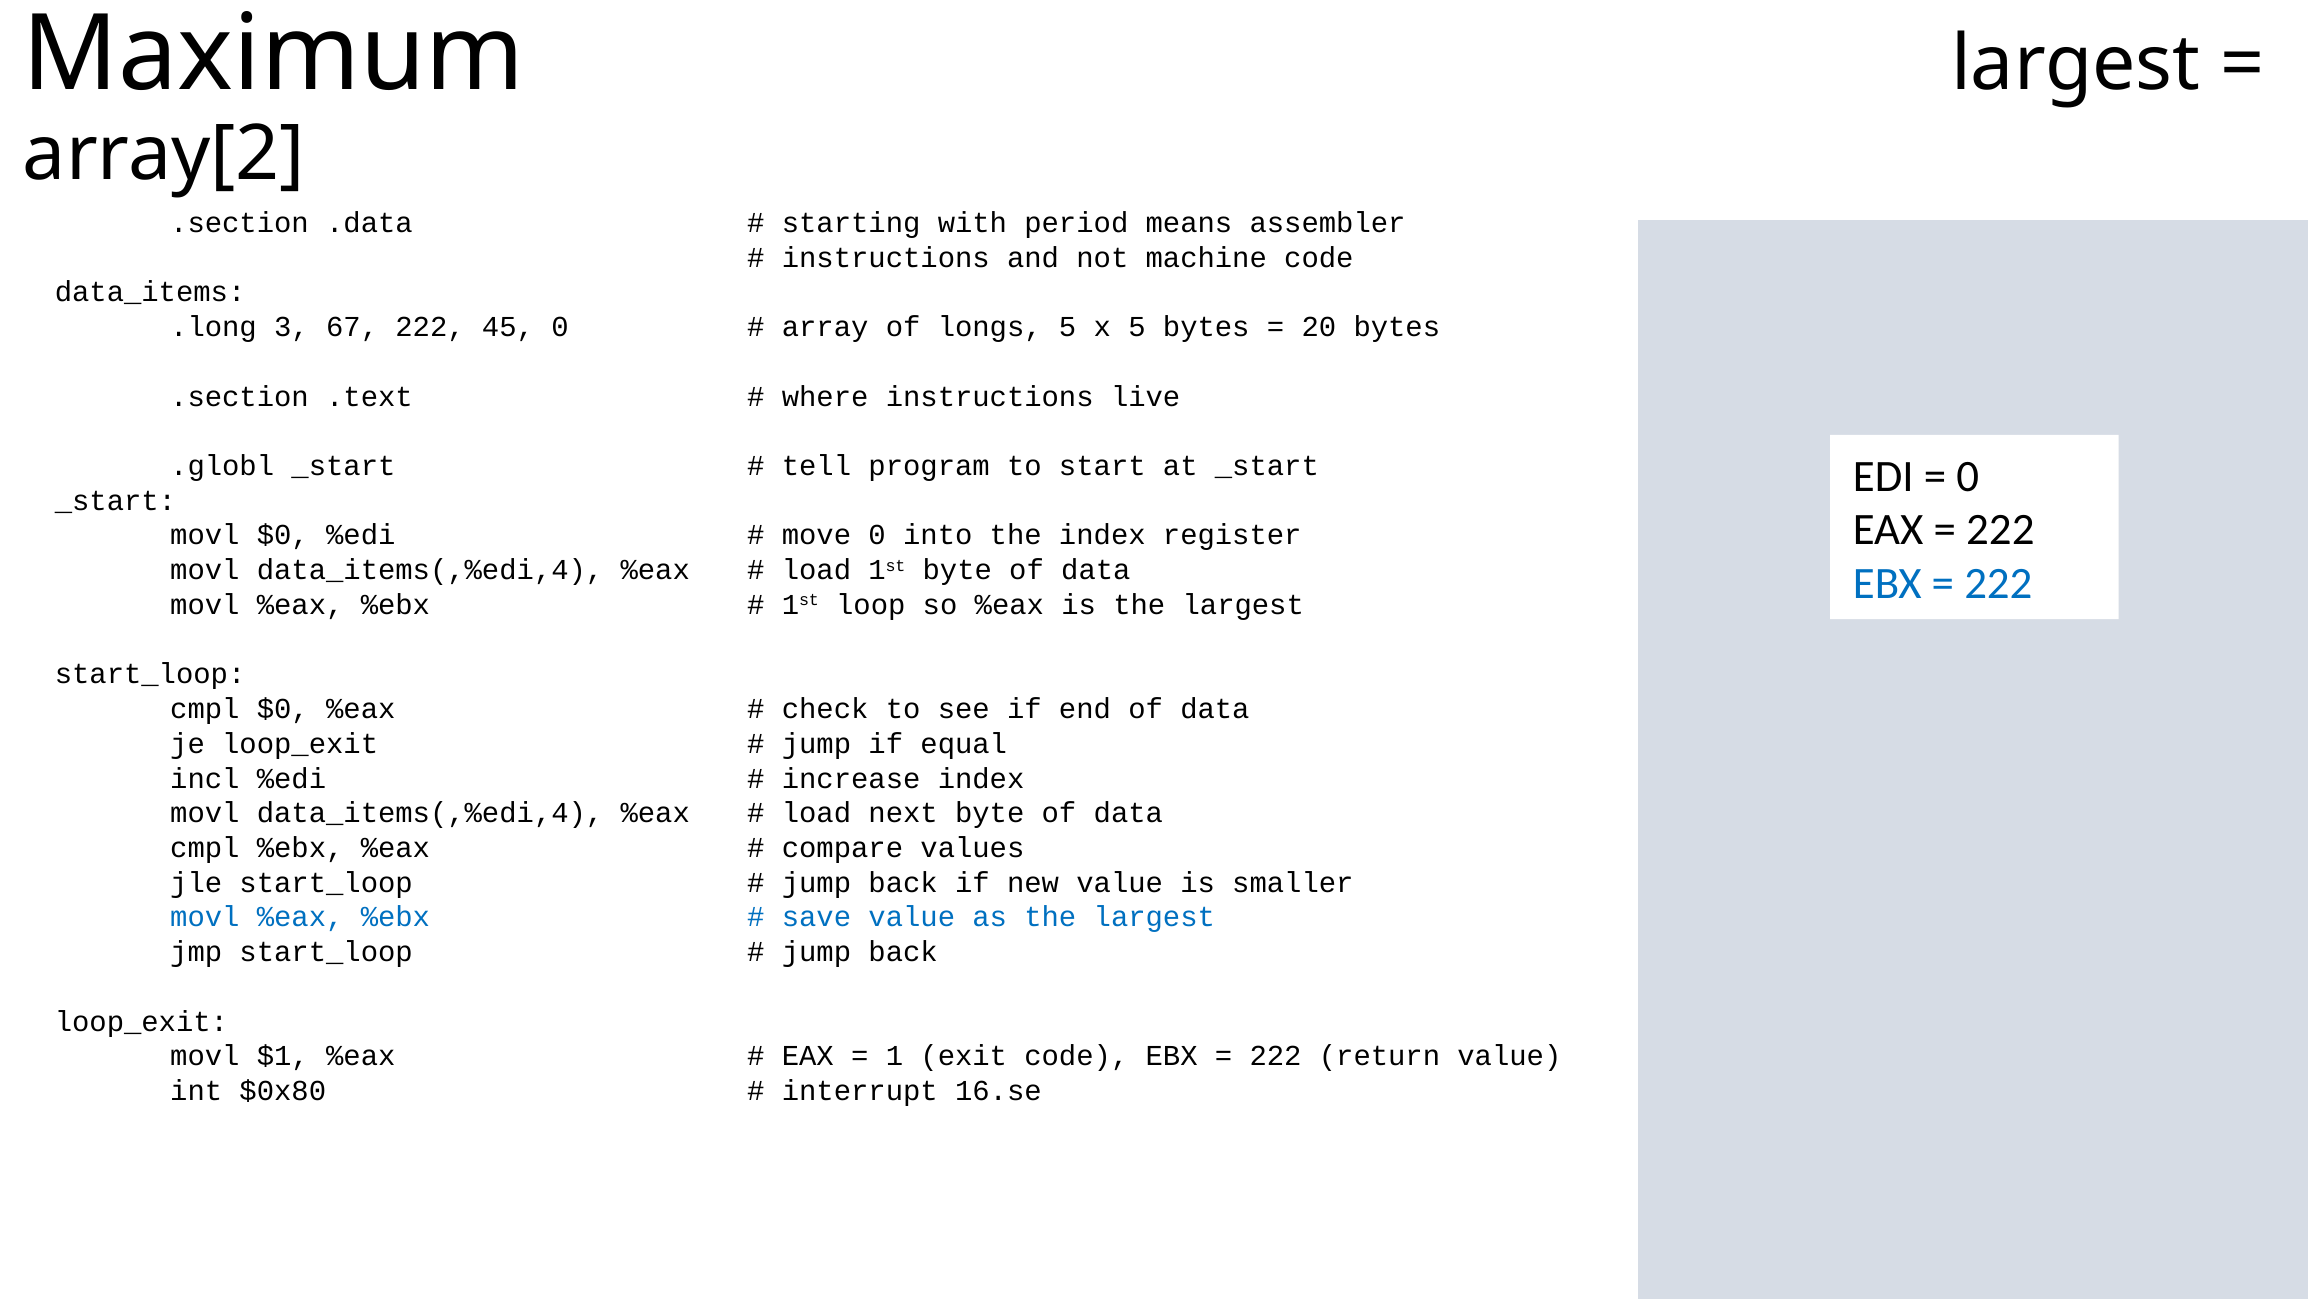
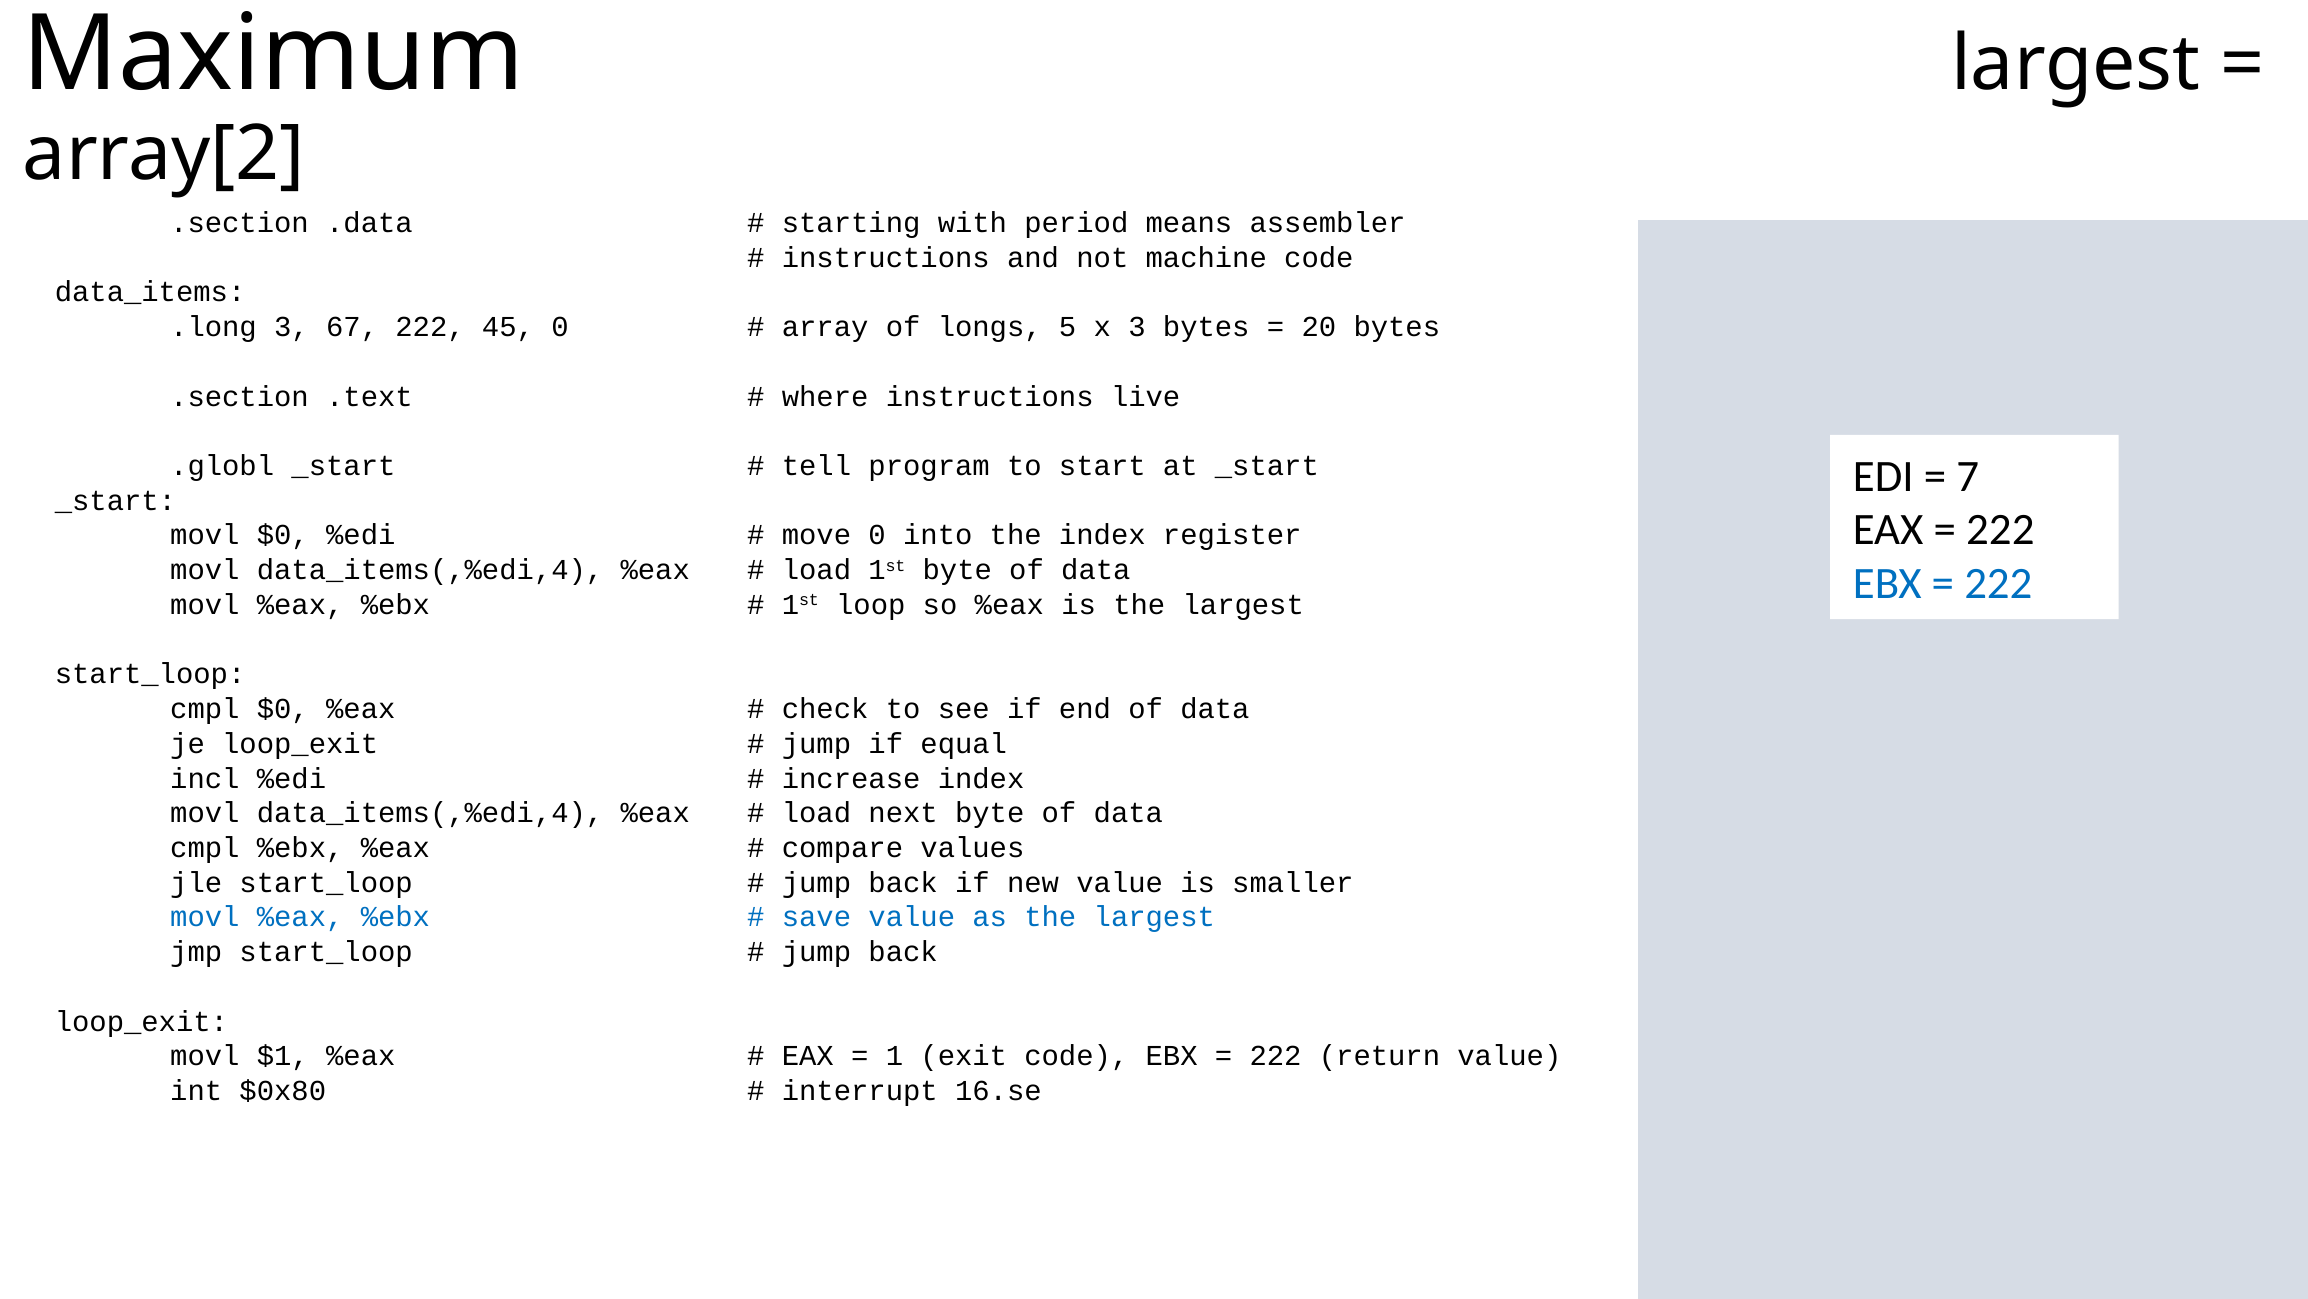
x 5: 5 -> 3 (1137, 327)
0: 0 -> 7 (1968, 476)
